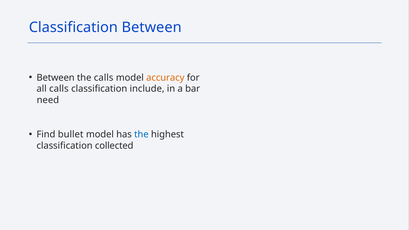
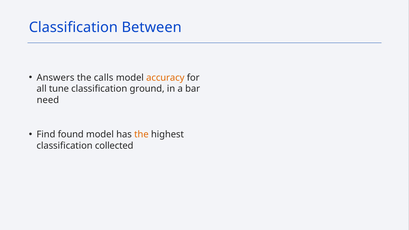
Between: Between -> Answers (56, 78)
all calls: calls -> tune (59, 89)
include: include -> ground (147, 89)
bullet: bullet -> found (71, 135)
the colour: blue -> orange (141, 135)
